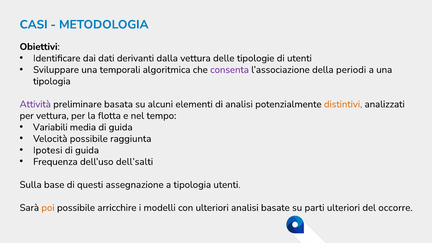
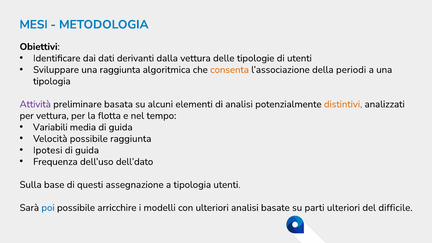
CASI: CASI -> MESI (34, 25)
una temporali: temporali -> raggiunta (120, 70)
consenta colour: purple -> orange (230, 70)
dell’salti: dell’salti -> dell’dato (135, 162)
poi colour: orange -> blue (48, 208)
occorre: occorre -> difficile (396, 208)
